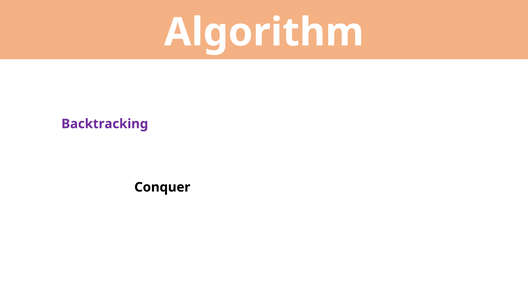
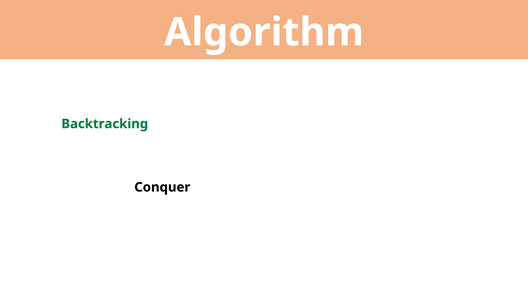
Backtracking colour: purple -> green (105, 124)
